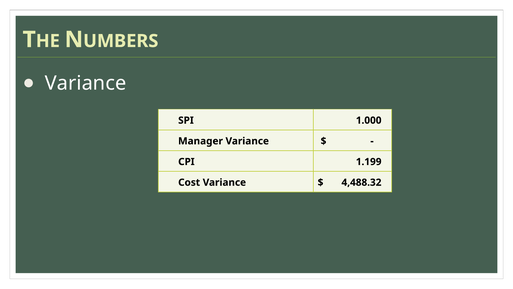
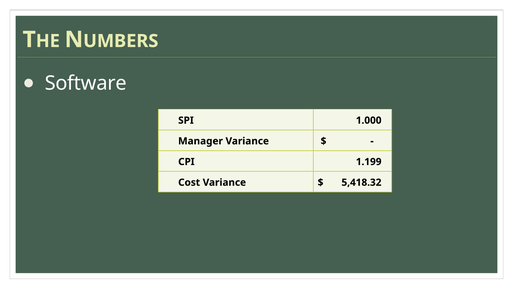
Variance: Variance -> Software (86, 83)
4,488.32: 4,488.32 -> 5,418.32 (361, 182)
